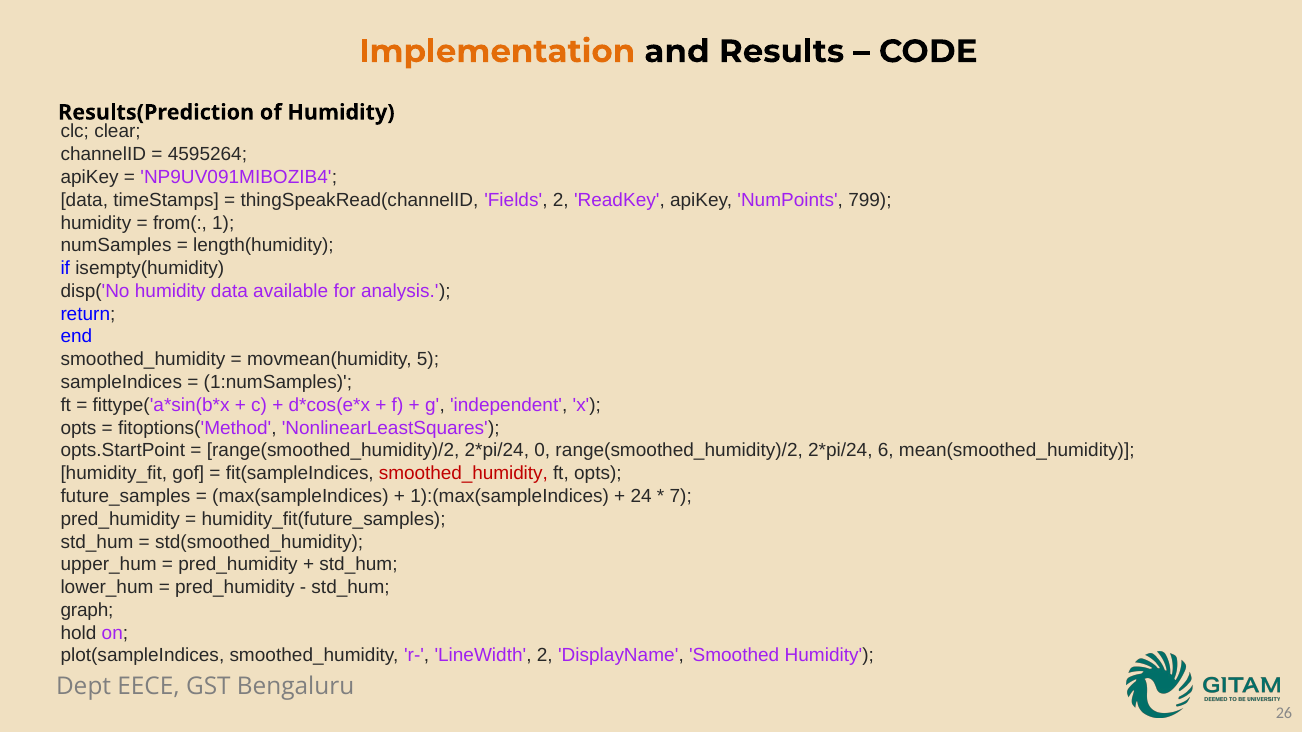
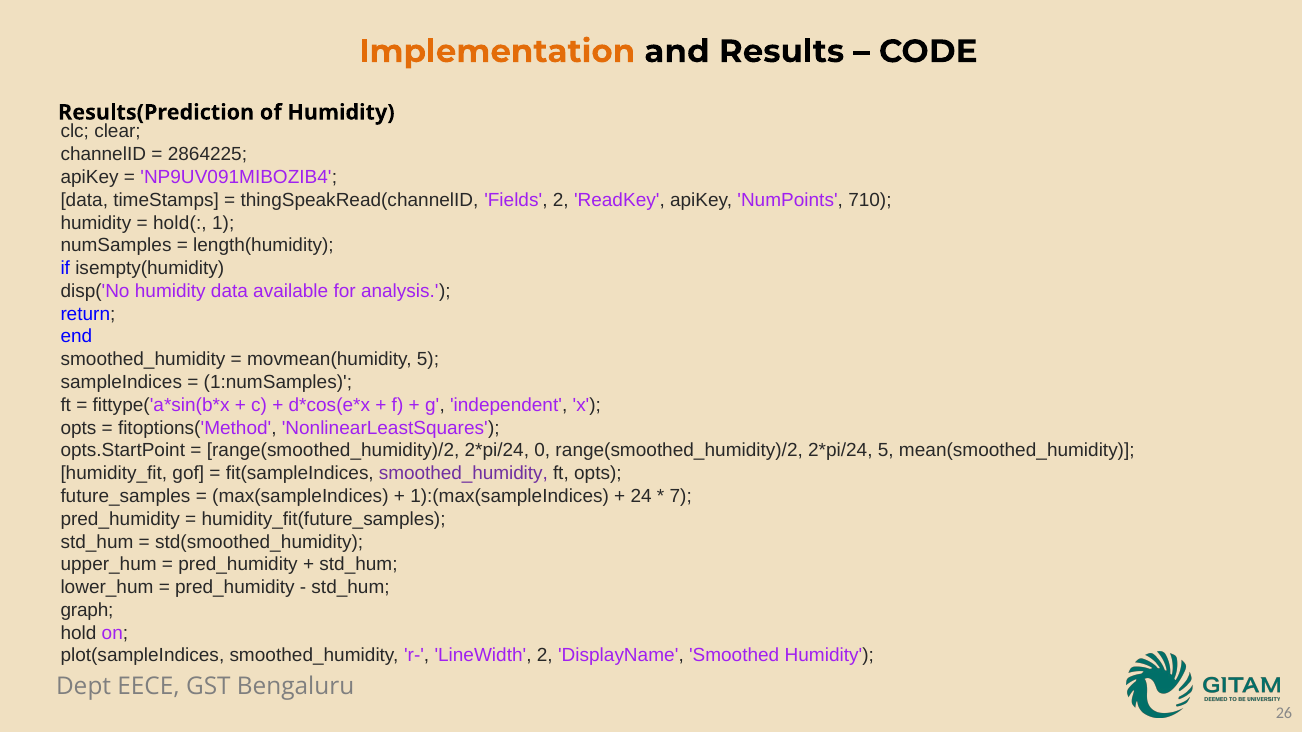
4595264: 4595264 -> 2864225 (207, 154)
799: 799 -> 710 (870, 200)
from(: from( -> hold( (180, 223)
6: 6 -> 5 (886, 451)
smoothed_humidity colour: red -> purple (463, 474)
